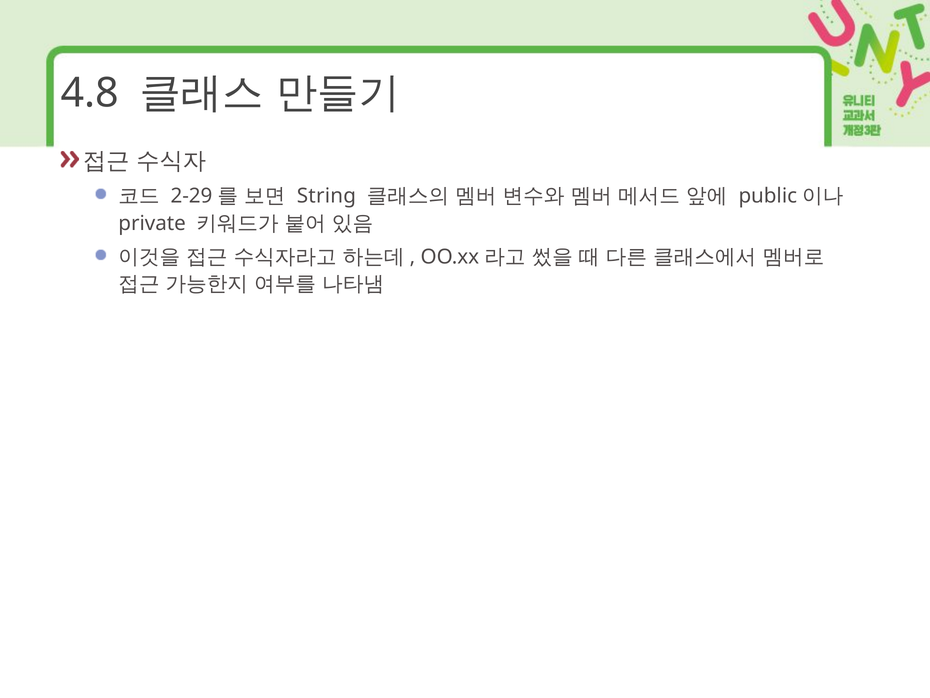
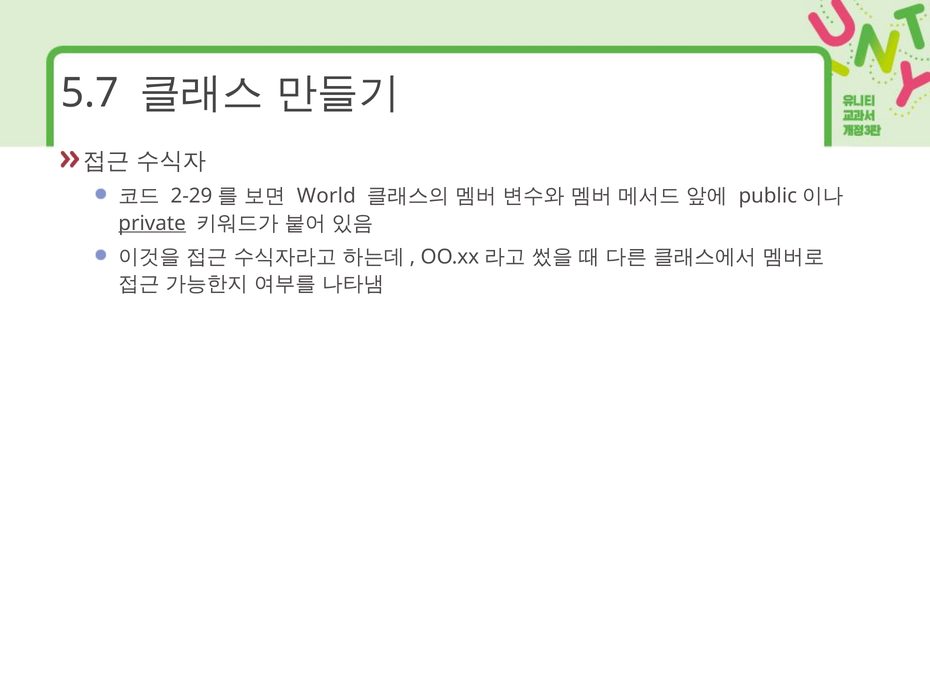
4.8: 4.8 -> 5.7 (90, 93)
String: String -> World (326, 196)
private underline: none -> present (152, 223)
